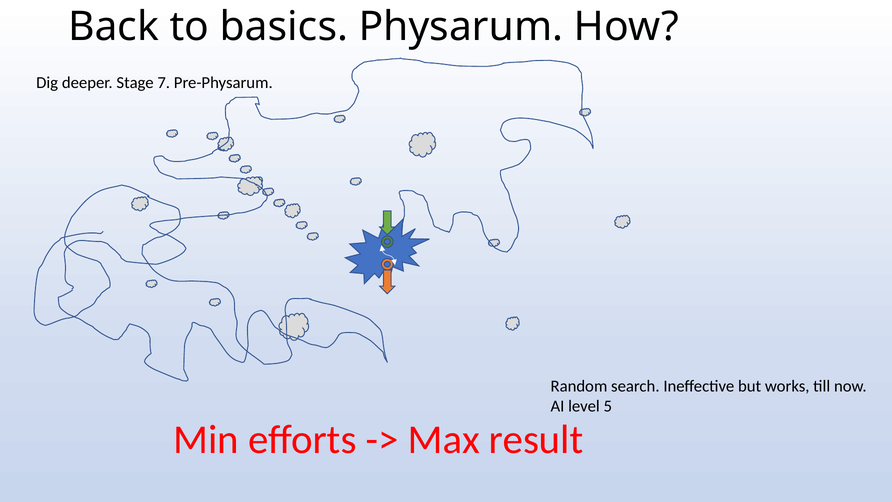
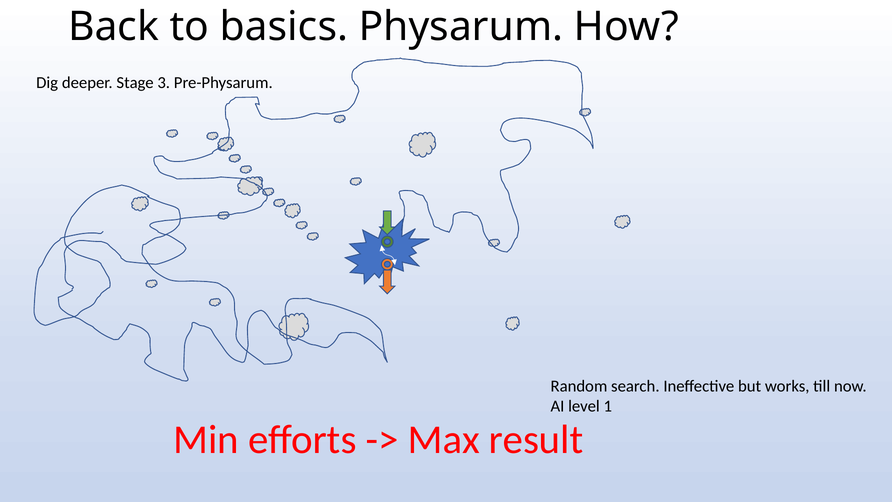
7: 7 -> 3 (164, 83)
5: 5 -> 1 (608, 406)
